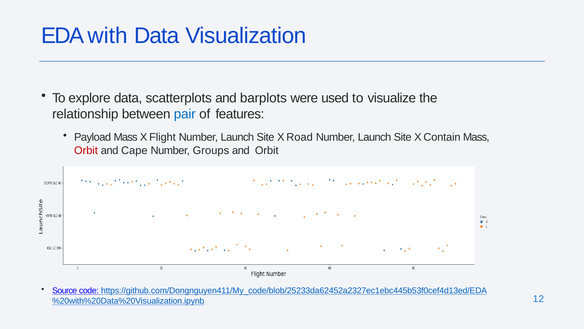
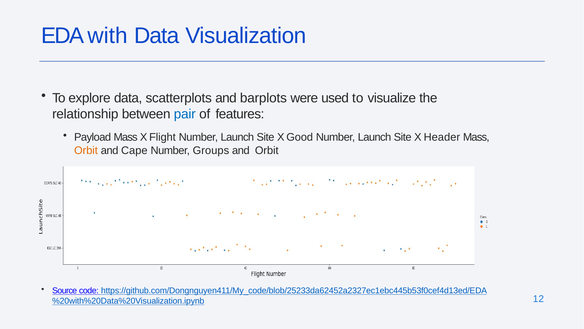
Road: Road -> Good (300, 137)
Contain: Contain -> Header (442, 137)
Orbit colour: red -> orange (86, 150)
